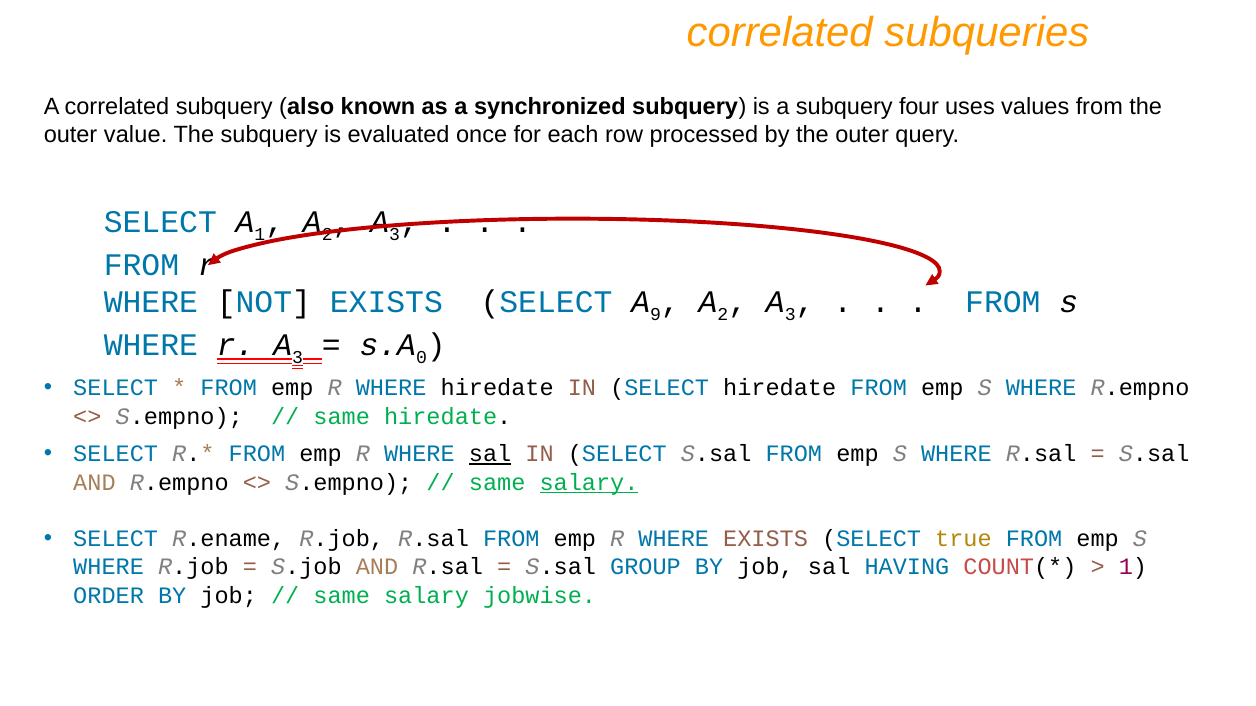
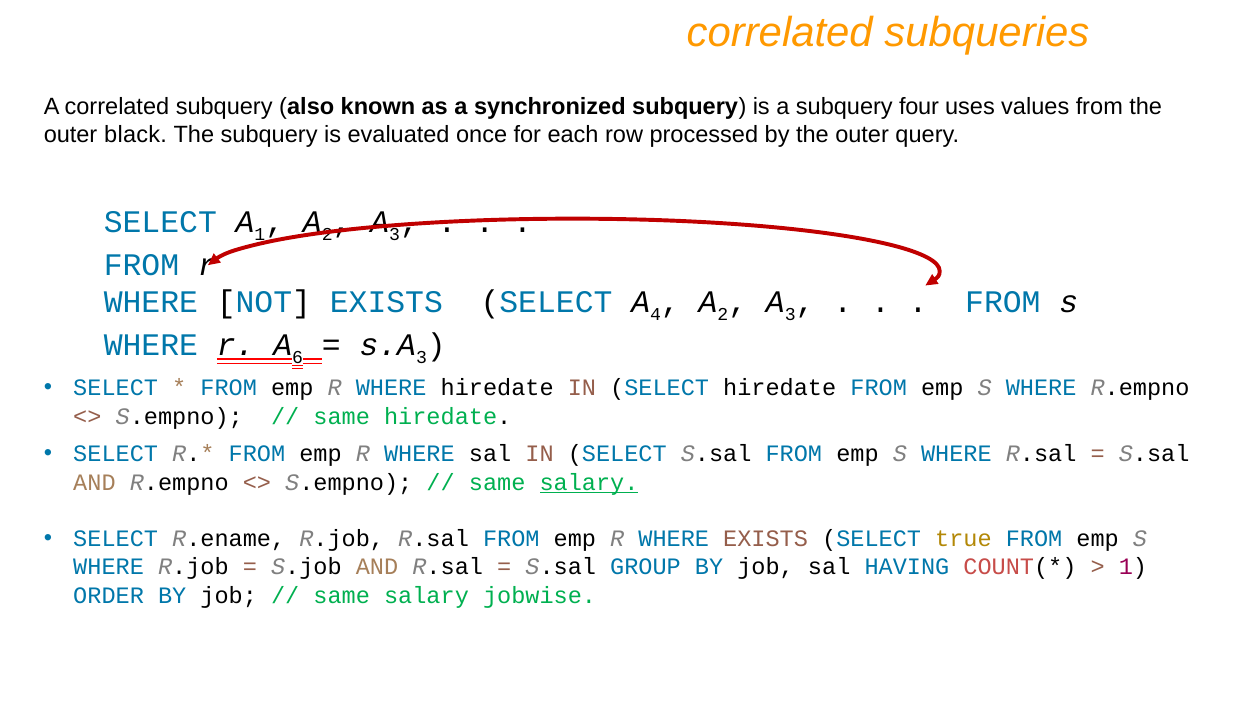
value: value -> black (136, 135)
9: 9 -> 4 (656, 315)
r A 3: 3 -> 6 (298, 358)
0: 0 -> 3 (421, 358)
sal underline: present -> none (490, 454)
